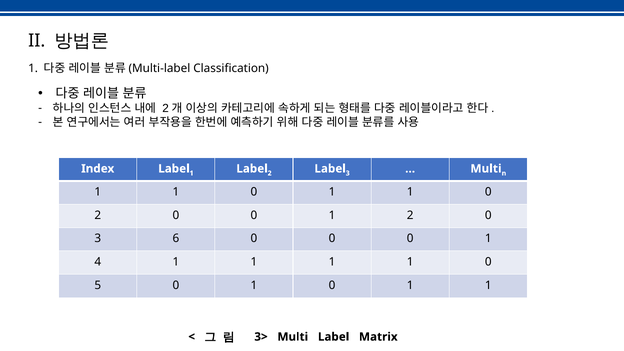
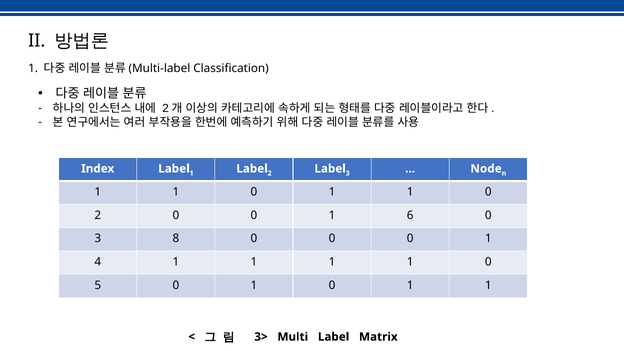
Multi: Multi -> Node (486, 169)
1 2: 2 -> 6 (410, 215)
6: 6 -> 8 (176, 239)
